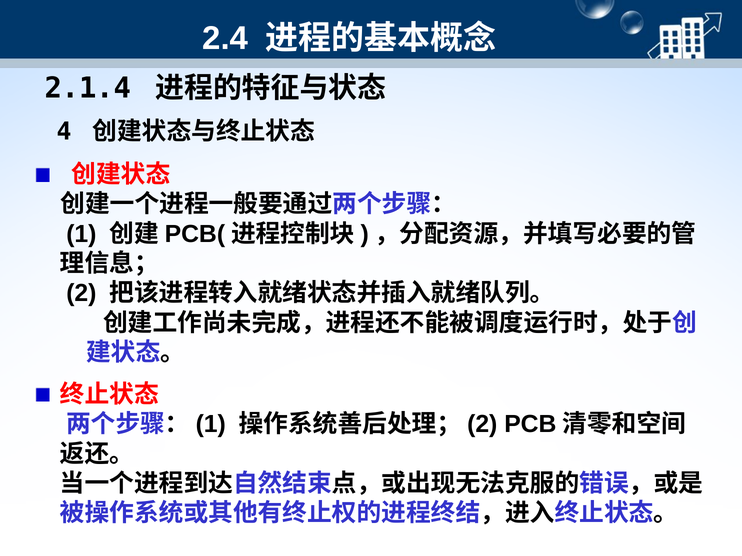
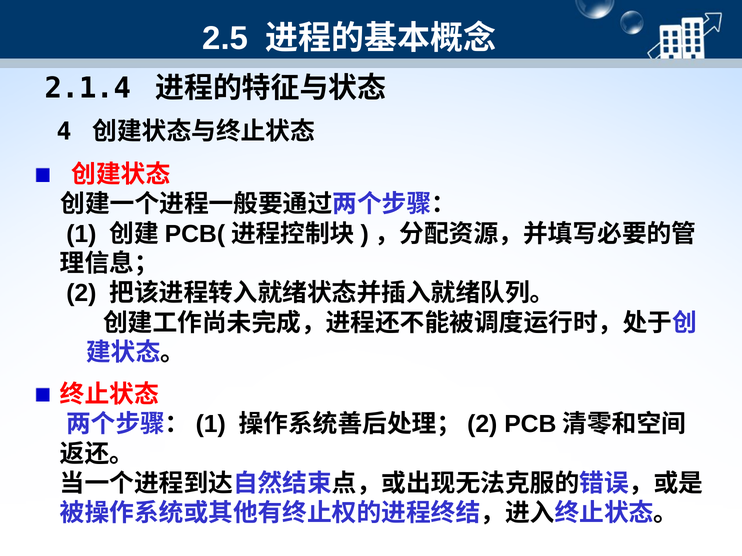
2.4: 2.4 -> 2.5 (225, 38)
